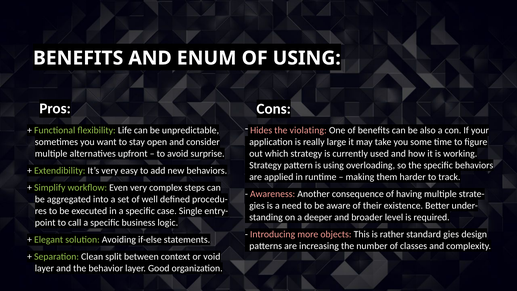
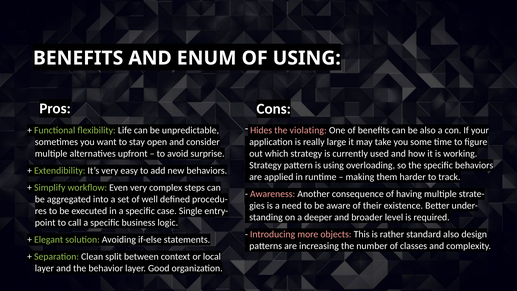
standard gies: gies -> also (451, 234)
void: void -> local (212, 256)
